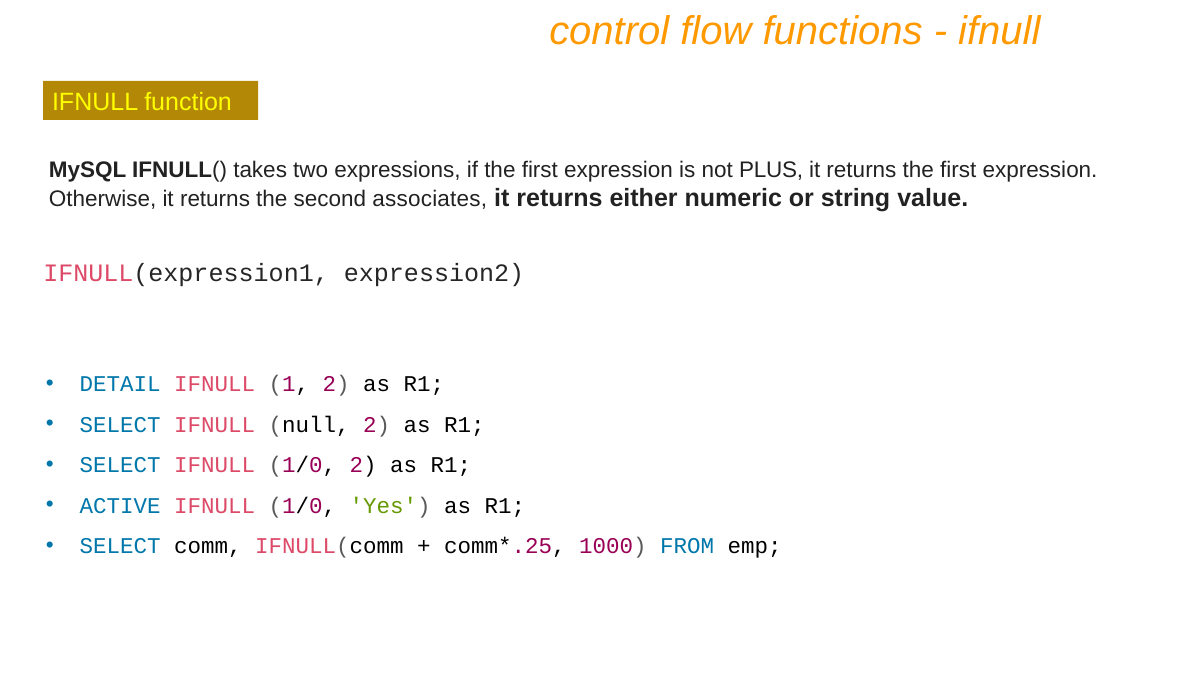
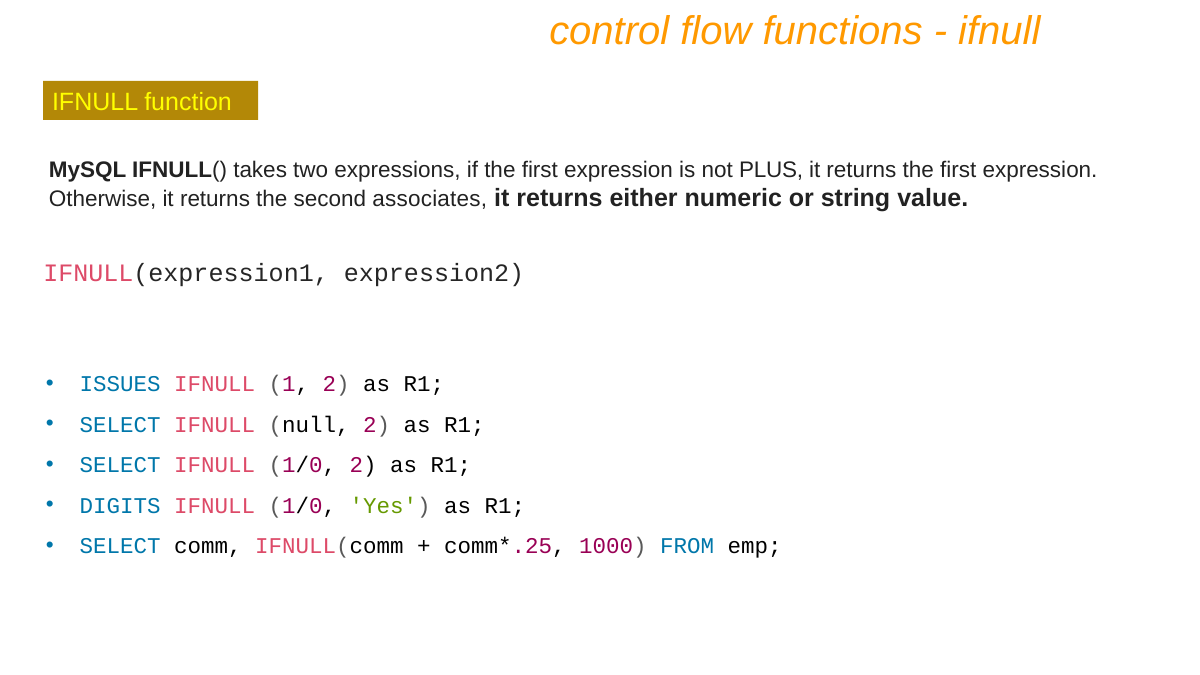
DETAIL: DETAIL -> ISSUES (120, 384)
ACTIVE: ACTIVE -> DIGITS (120, 506)
